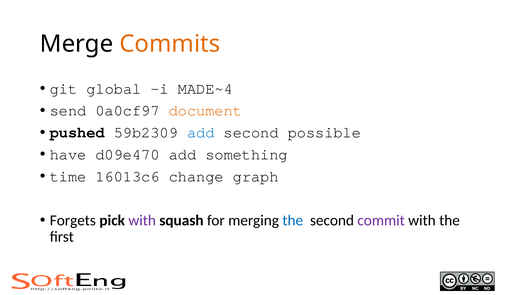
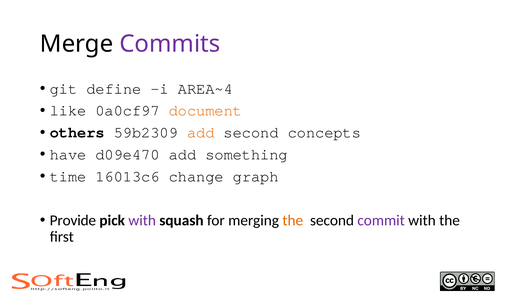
Commits colour: orange -> purple (170, 44)
global: global -> define (114, 89)
MADE~4: MADE~4 -> AREA~4 (205, 89)
send: send -> like (68, 111)
pushed: pushed -> others (77, 132)
add colour: blue -> orange (201, 132)
possible: possible -> concepts (324, 132)
Forgets: Forgets -> Provide (73, 220)
the colour: blue -> orange (293, 220)
